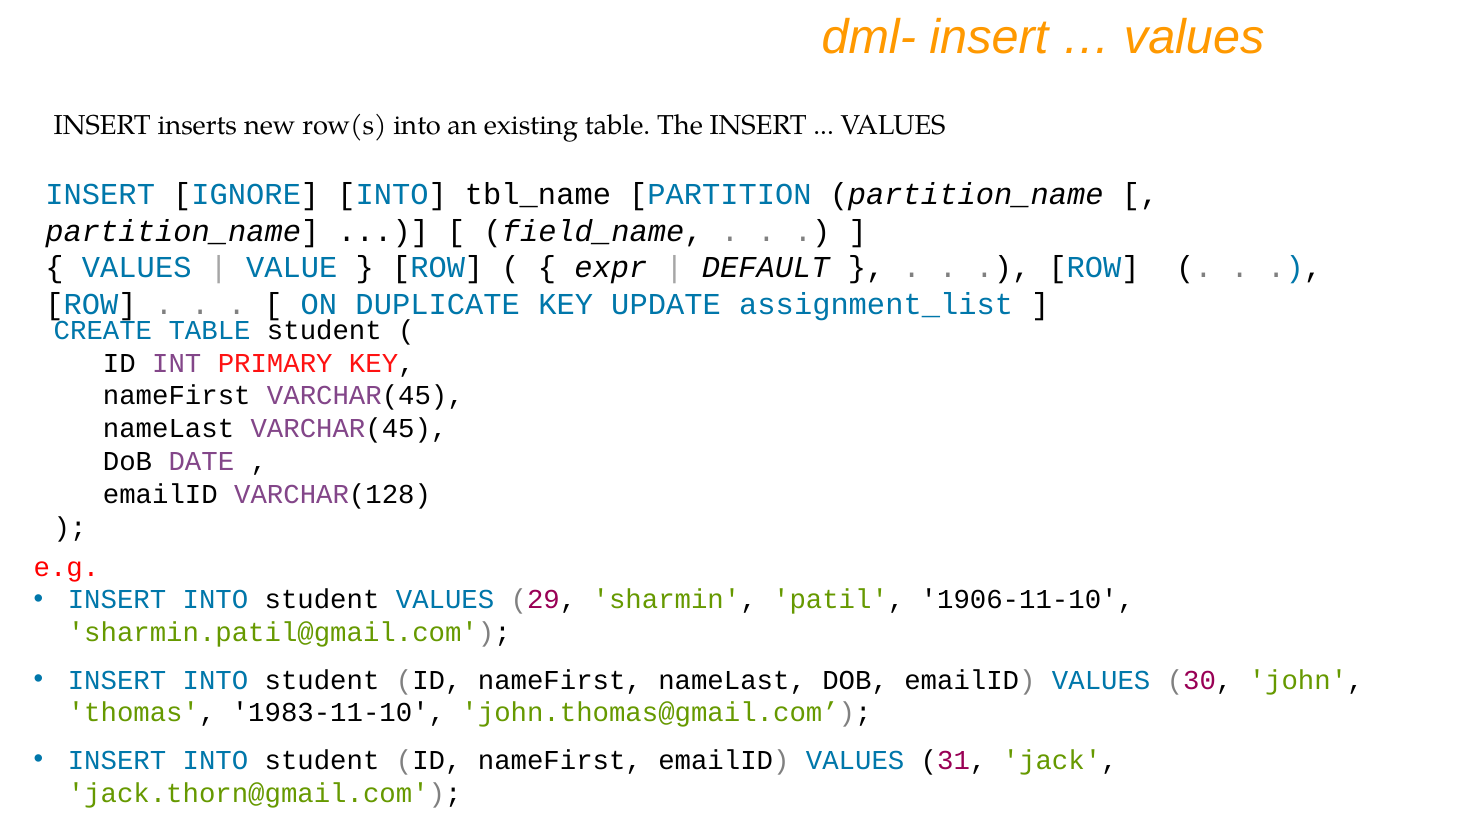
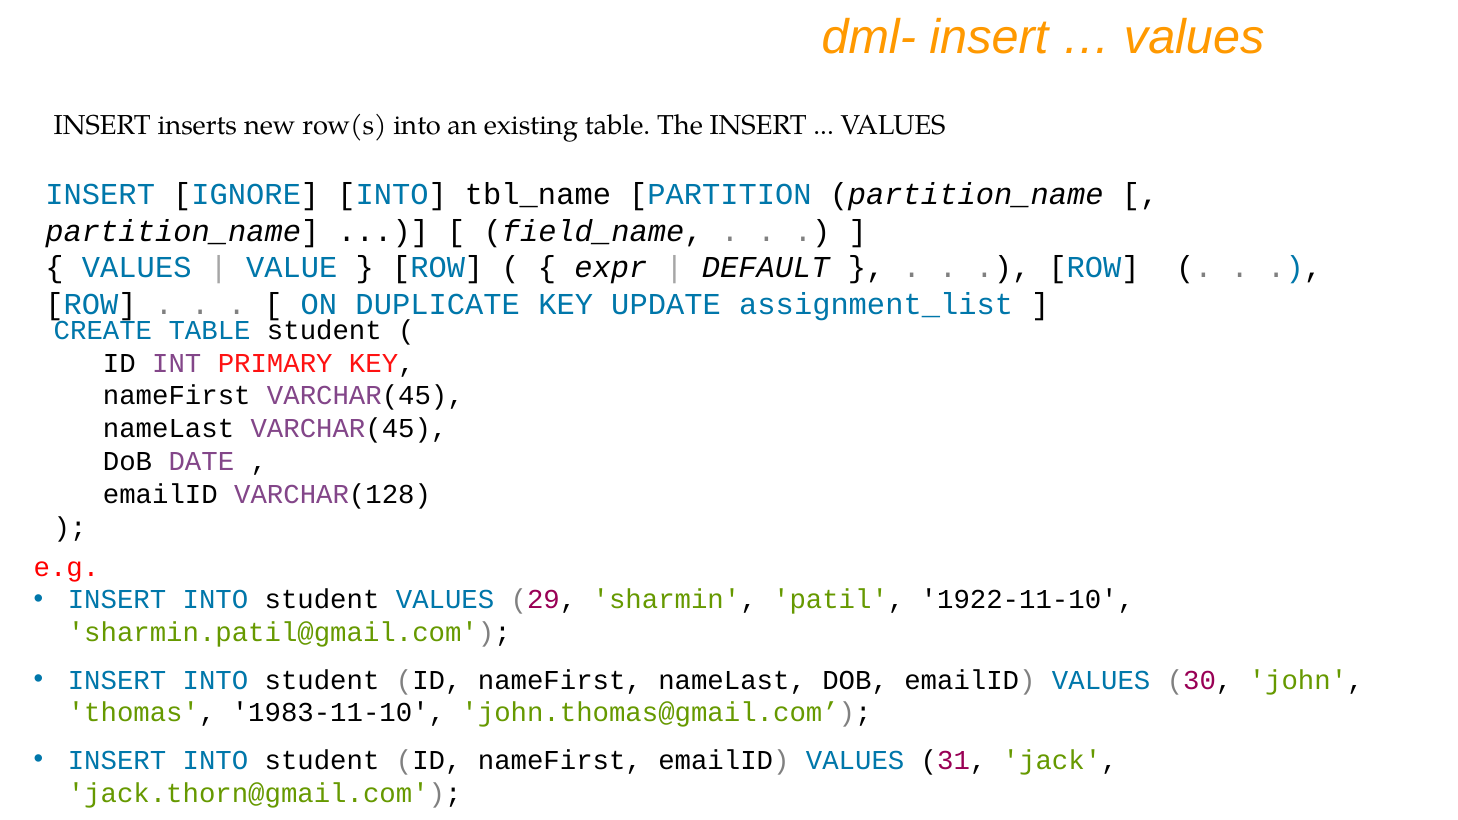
1906-11-10: 1906-11-10 -> 1922-11-10 (1027, 600)
